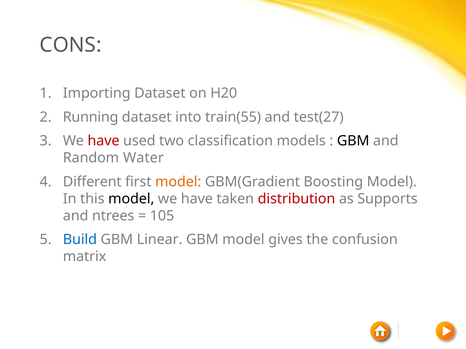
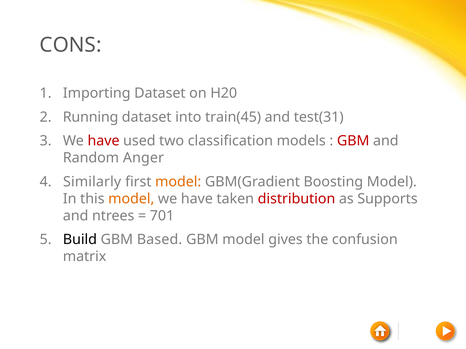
train(55: train(55 -> train(45 (233, 117)
test(27: test(27 -> test(31 (319, 117)
GBM colour: black -> red (353, 141)
Water: Water -> Anger (143, 158)
Different: Different -> Similarly (92, 182)
model colour: black -> orange (131, 199)
105: 105 -> 701 (162, 216)
Build colour: blue -> black (80, 240)
Linear: Linear -> Based (160, 240)
